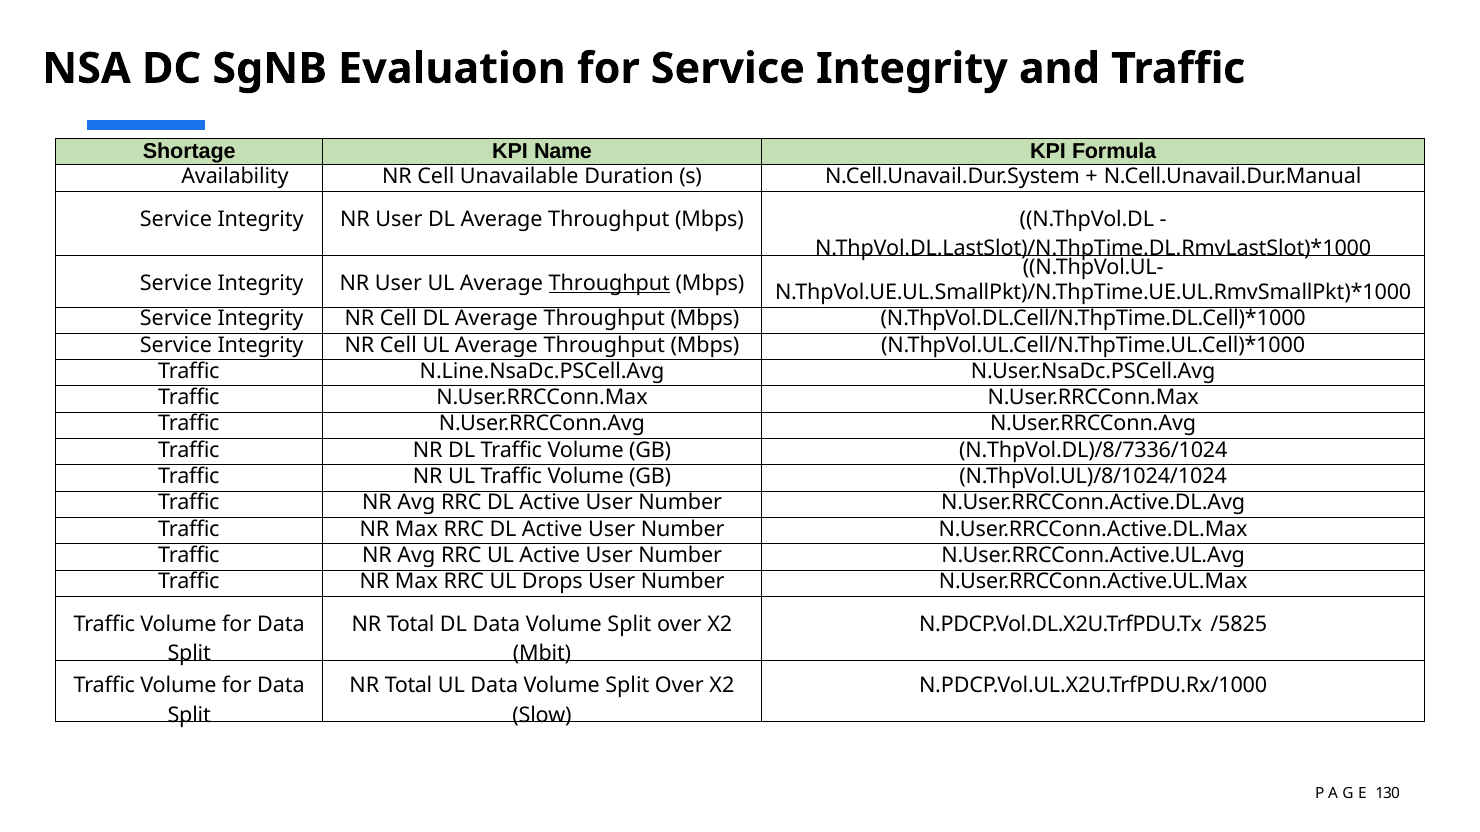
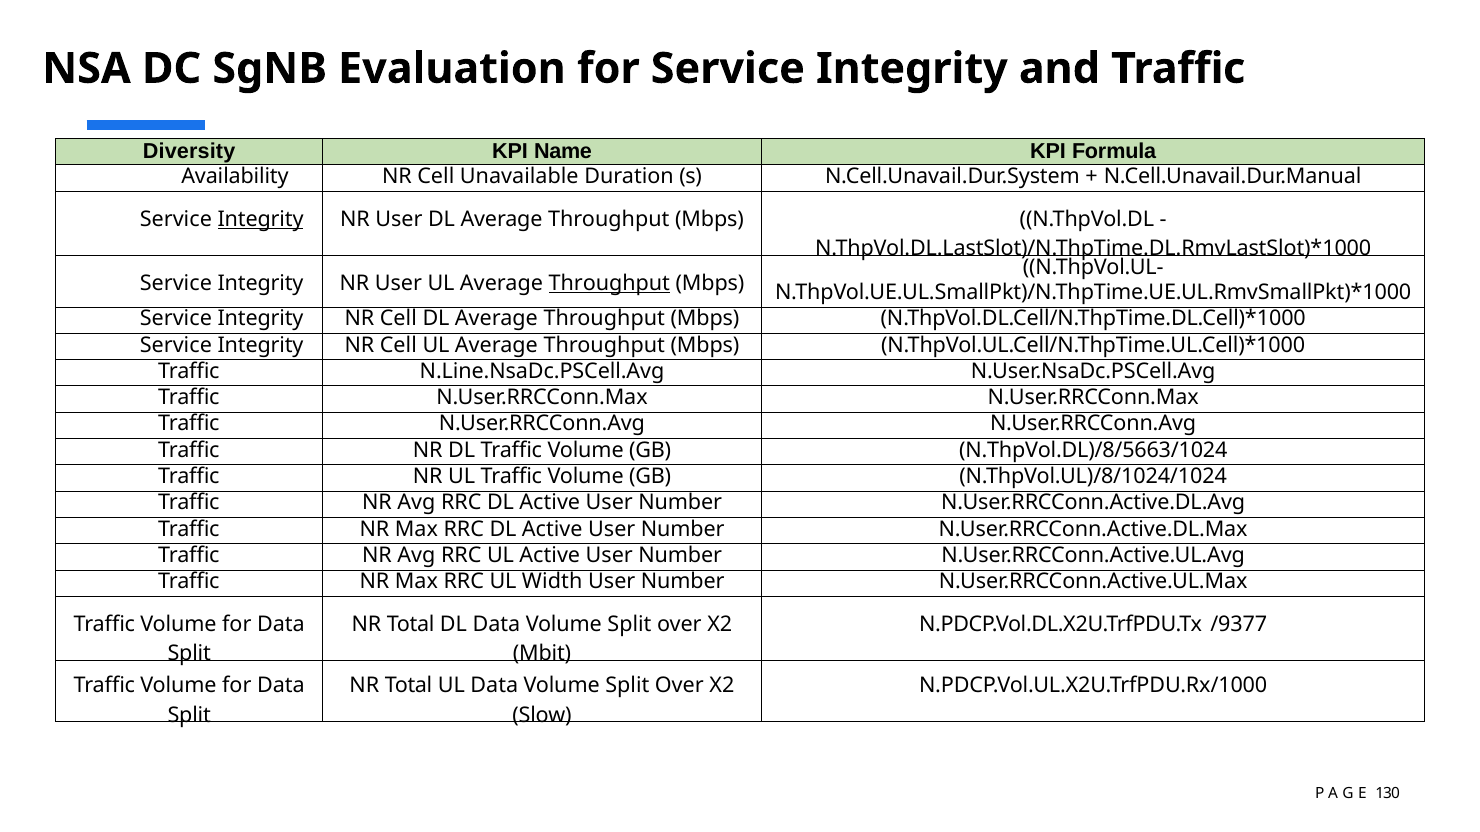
Shortage: Shortage -> Diversity (189, 152)
Integrity underline: none -> present (261, 219)
N.ThpVol.DL)/8/7336/1024: N.ThpVol.DL)/8/7336/1024 -> N.ThpVol.DL)/8/5663/1024 (1093, 450)
Drops: Drops -> Width (552, 582)
/5825: /5825 -> /9377 (1239, 625)
